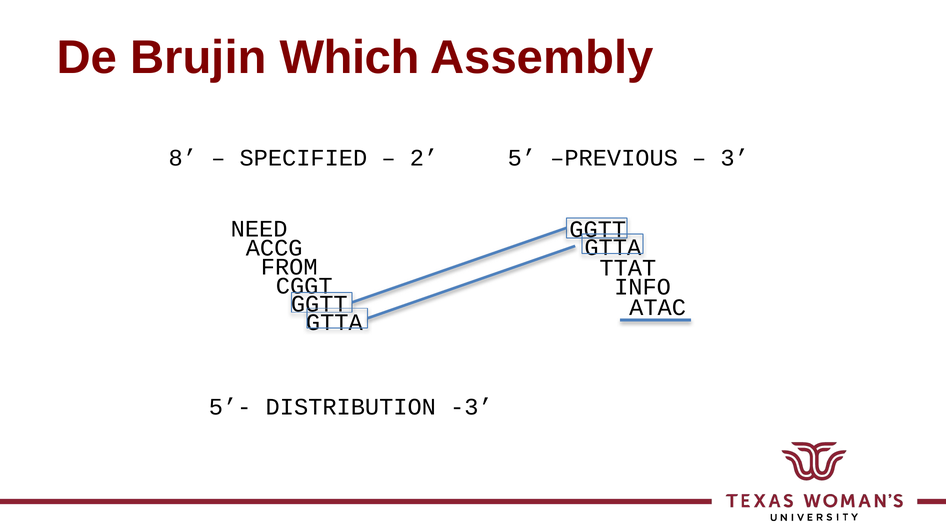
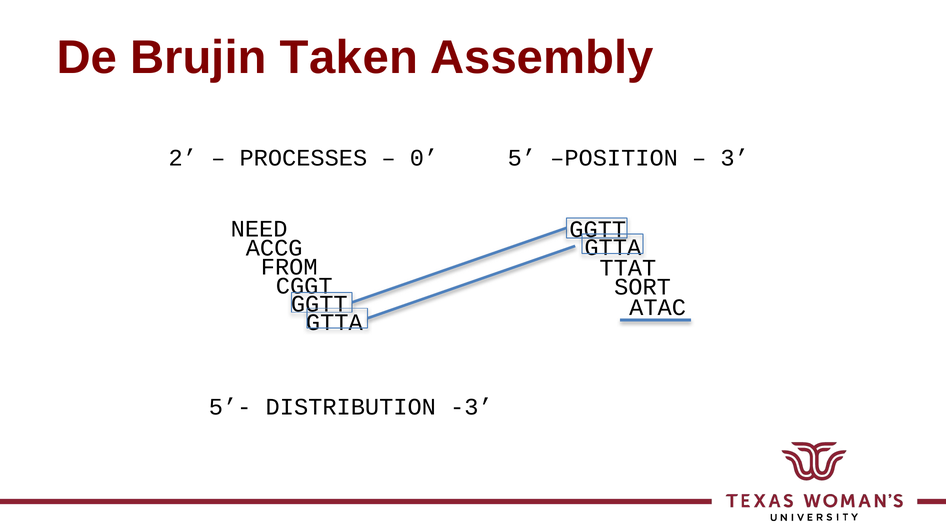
Which: Which -> Taken (349, 58)
8: 8 -> 2 (183, 158)
SPECIFIED: SPECIFIED -> PROCESSES (303, 158)
2: 2 -> 0 (424, 158)
PREVIOUS: PREVIOUS -> POSITION (614, 158)
INFO: INFO -> SORT (643, 287)
